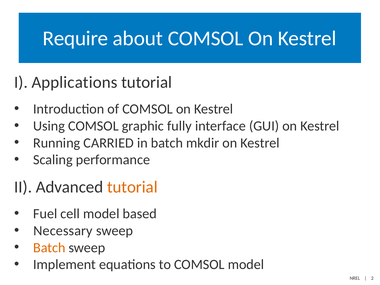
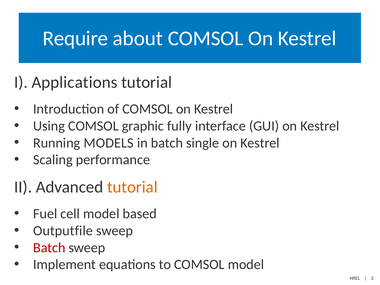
CARRIED: CARRIED -> MODELS (109, 143)
mkdir: mkdir -> single (203, 143)
Necessary: Necessary -> Outputfile (63, 231)
Batch colour: orange -> red (49, 248)
